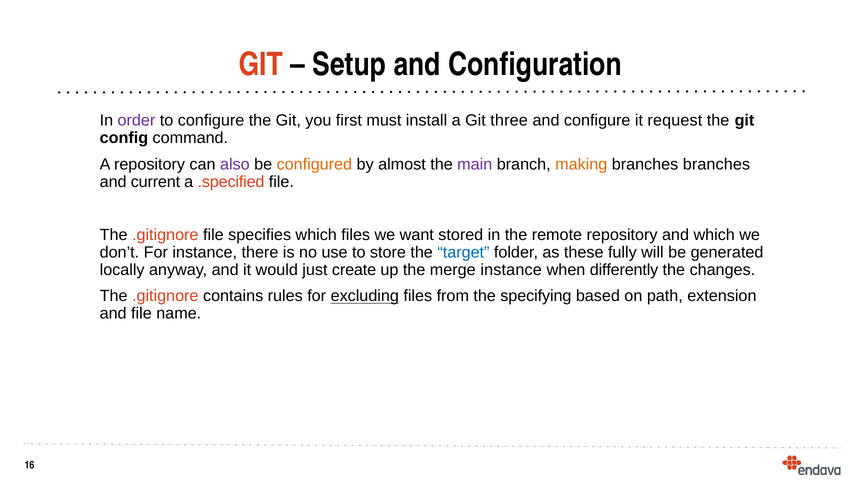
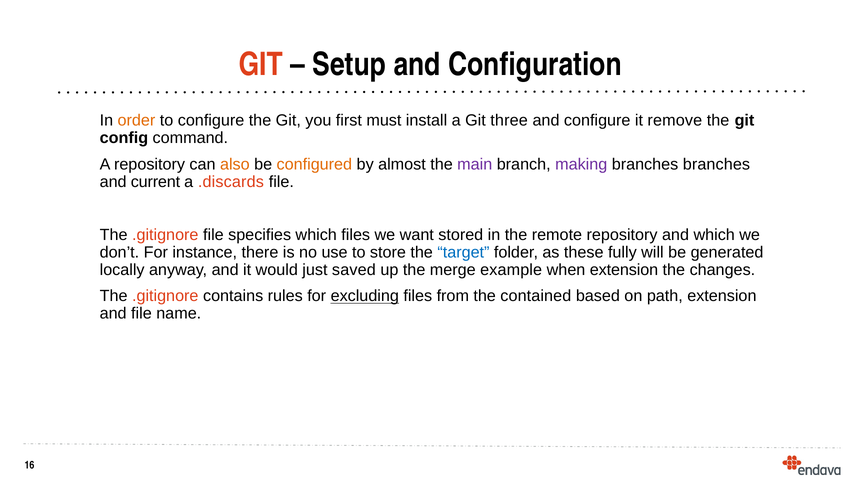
order colour: purple -> orange (136, 121)
request: request -> remove (675, 121)
also colour: purple -> orange (235, 165)
making colour: orange -> purple (581, 165)
.specified: .specified -> .discards (231, 182)
create: create -> saved (354, 270)
merge instance: instance -> example (511, 270)
when differently: differently -> extension (624, 270)
specifying: specifying -> contained (536, 296)
